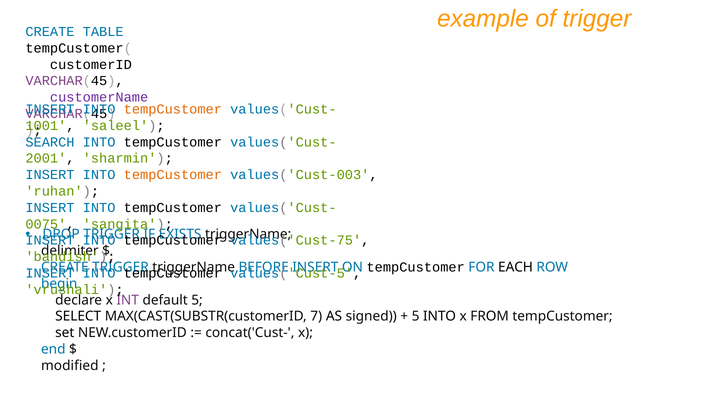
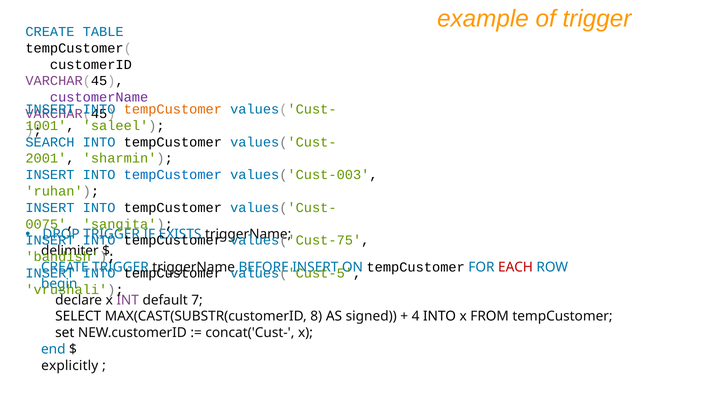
tempCustomer colour: orange -> blue (173, 175)
EACH colour: black -> red (516, 267)
default 5: 5 -> 7 (197, 300)
7: 7 -> 8 (316, 316)
5: 5 -> 4 (416, 316)
modified: modified -> explicitly (70, 365)
